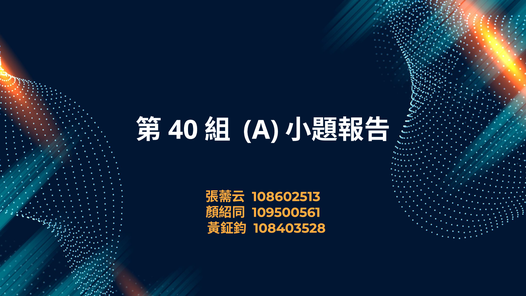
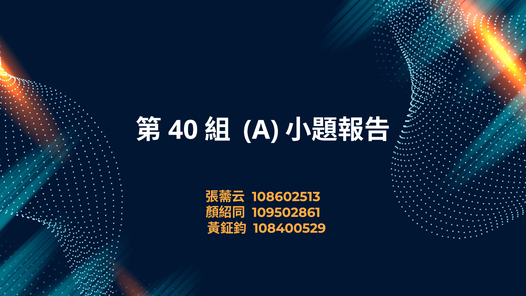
109500561: 109500561 -> 109502861 (286, 212)
108403528: 108403528 -> 108400529 (290, 228)
